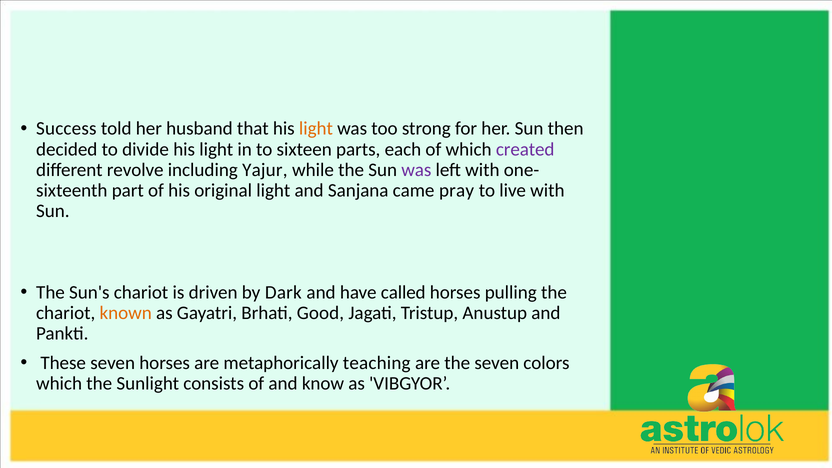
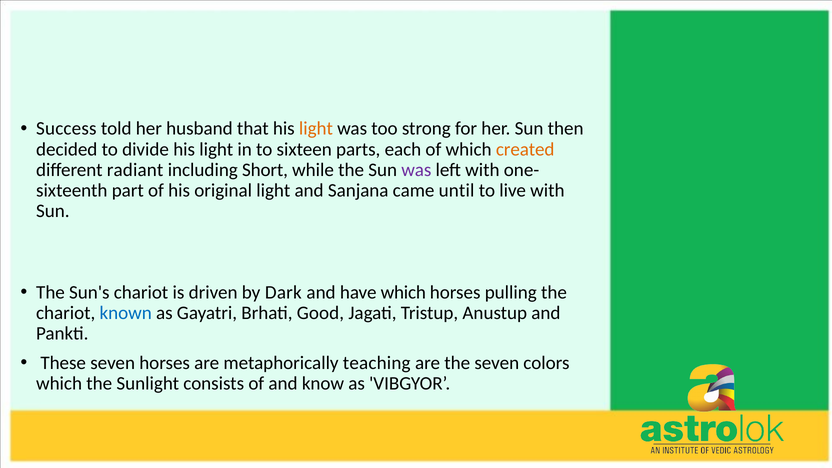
created colour: purple -> orange (525, 149)
revolve: revolve -> radiant (135, 170)
Yajur: Yajur -> Short (265, 170)
pray: pray -> until (457, 190)
have called: called -> which (403, 292)
known colour: orange -> blue (126, 313)
